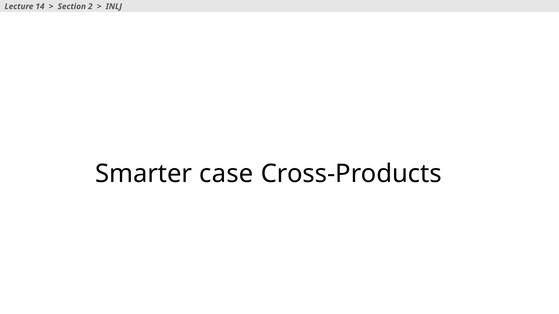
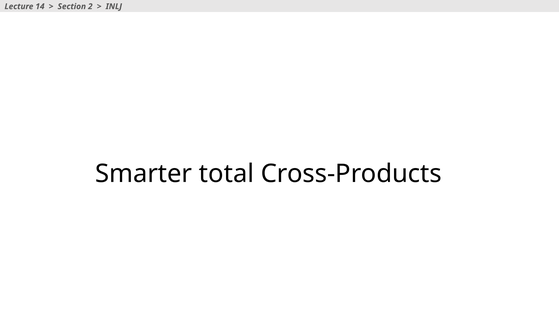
case: case -> total (226, 174)
